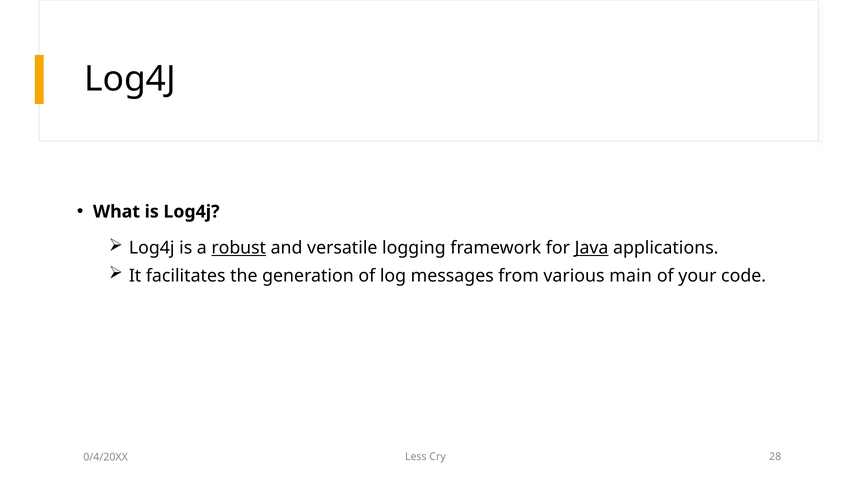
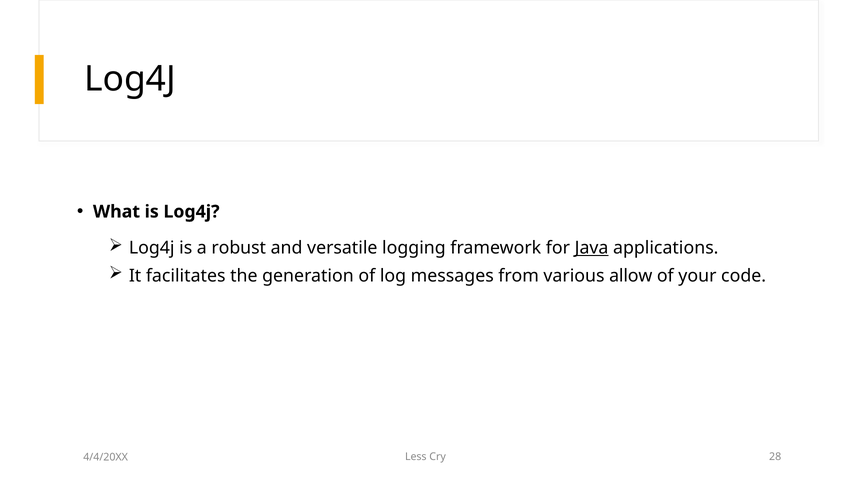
robust underline: present -> none (239, 248)
main: main -> allow (631, 276)
0/4/20XX: 0/4/20XX -> 4/4/20XX (106, 457)
